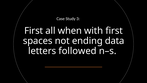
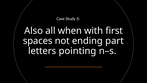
First: First -> Also (34, 31)
data: data -> part (115, 41)
followed: followed -> pointing (78, 51)
